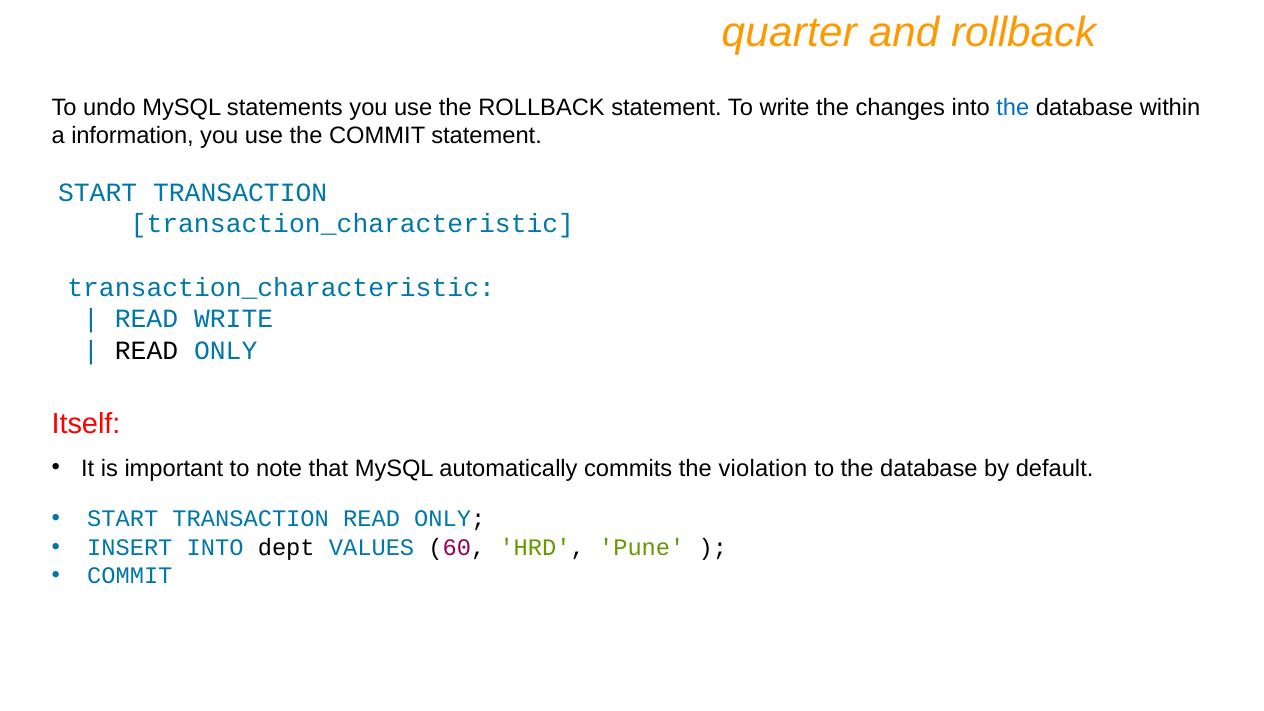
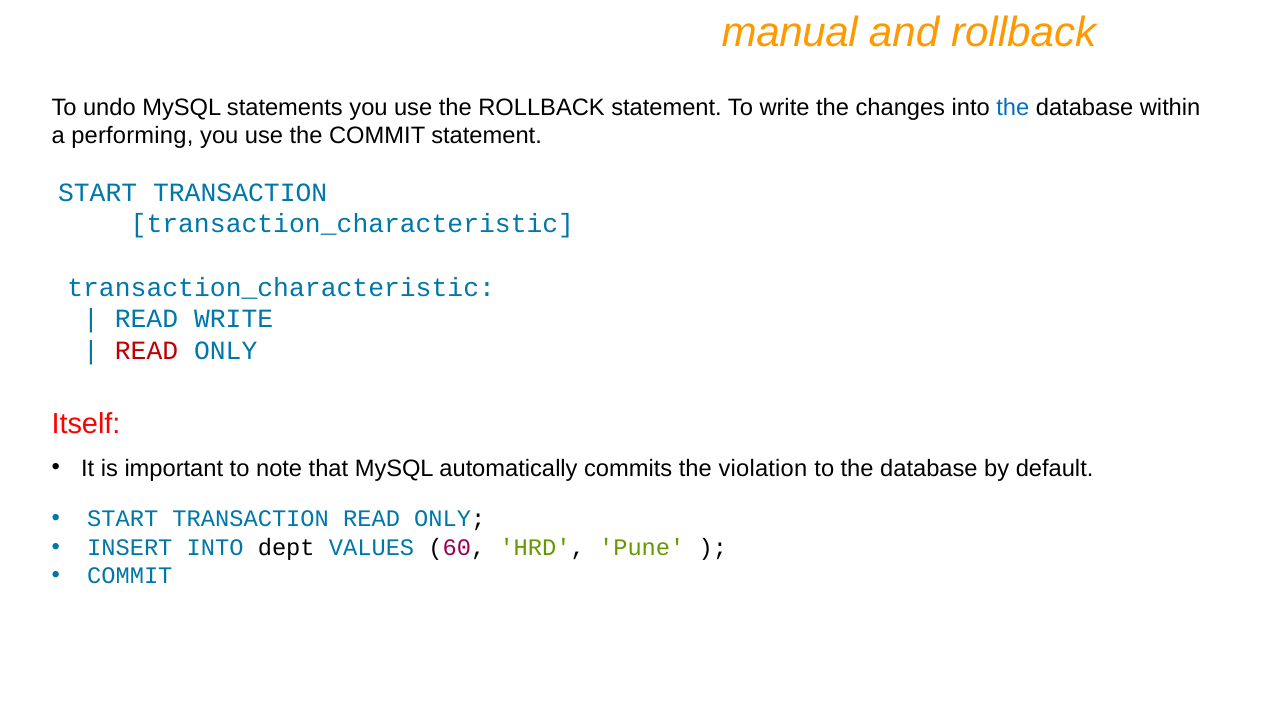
quarter: quarter -> manual (790, 33)
information: information -> performing (132, 136)
READ colour: black -> red (146, 351)
